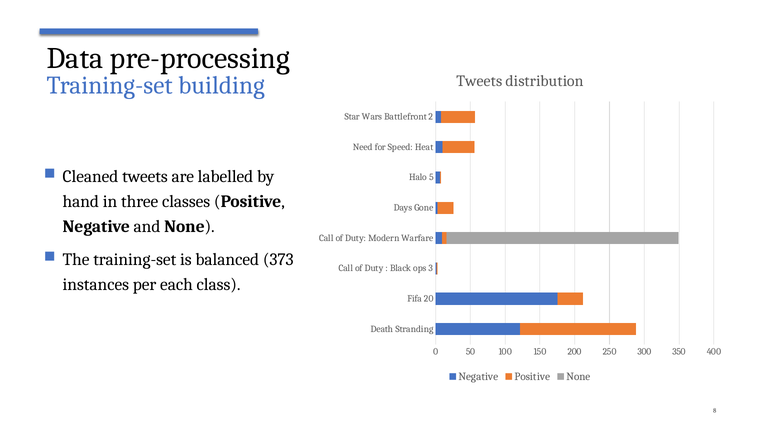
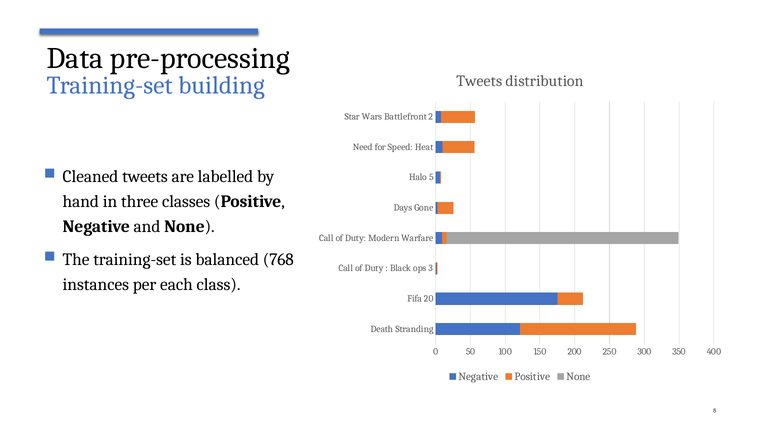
373: 373 -> 768 (278, 260)
